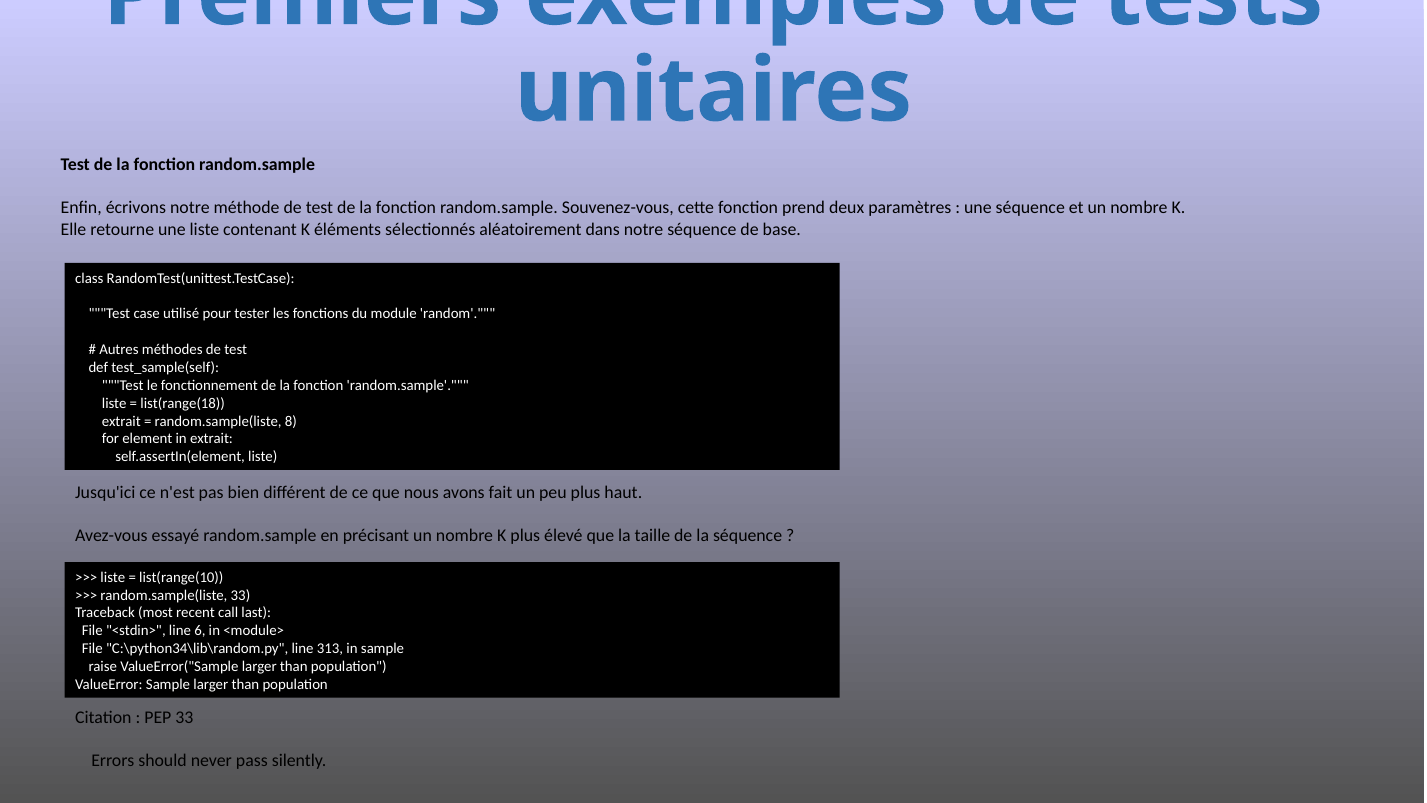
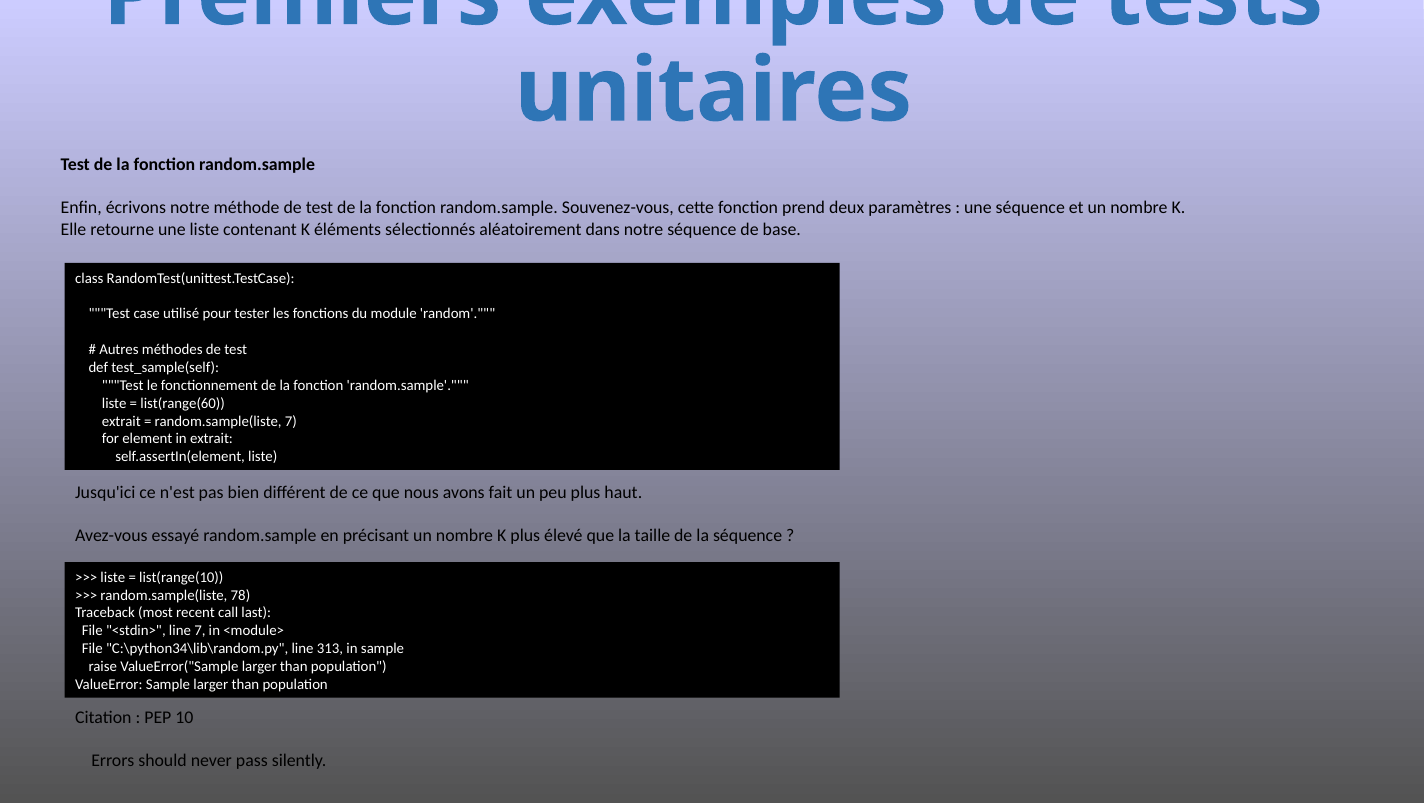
list(range(18: list(range(18 -> list(range(60 (183, 403)
random.sample(liste 8: 8 -> 7 (291, 421)
random.sample(liste 33: 33 -> 78 (240, 595)
line 6: 6 -> 7 (200, 631)
PEP 33: 33 -> 10 (184, 718)
